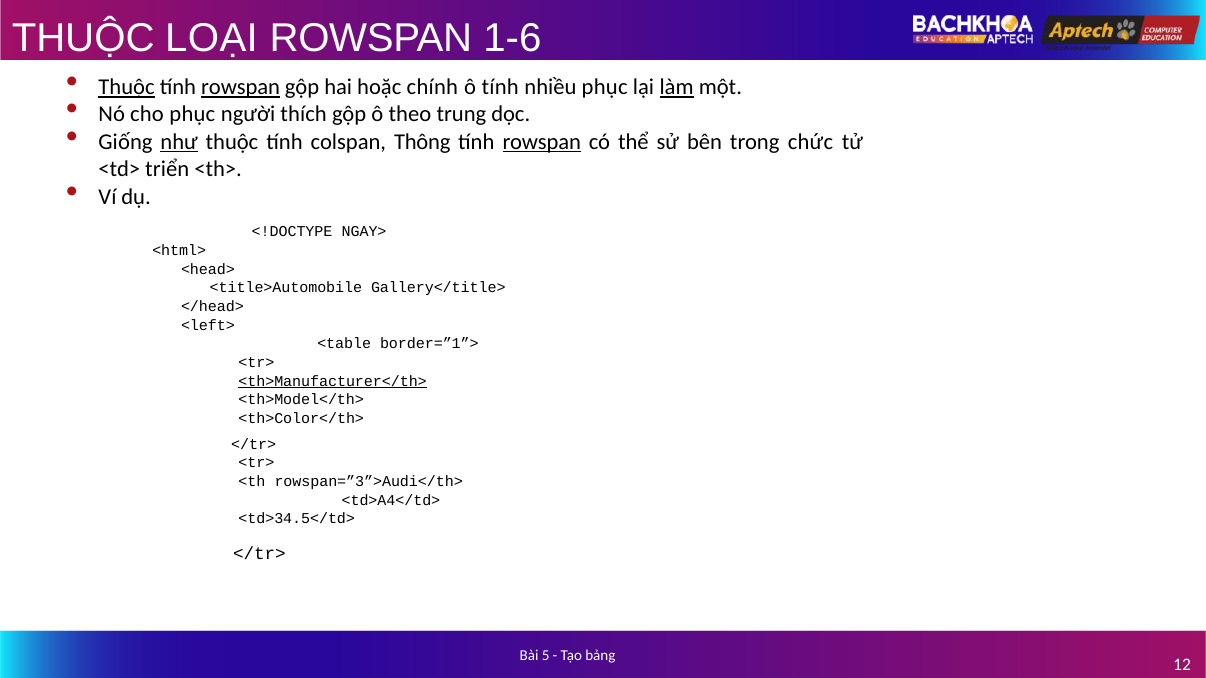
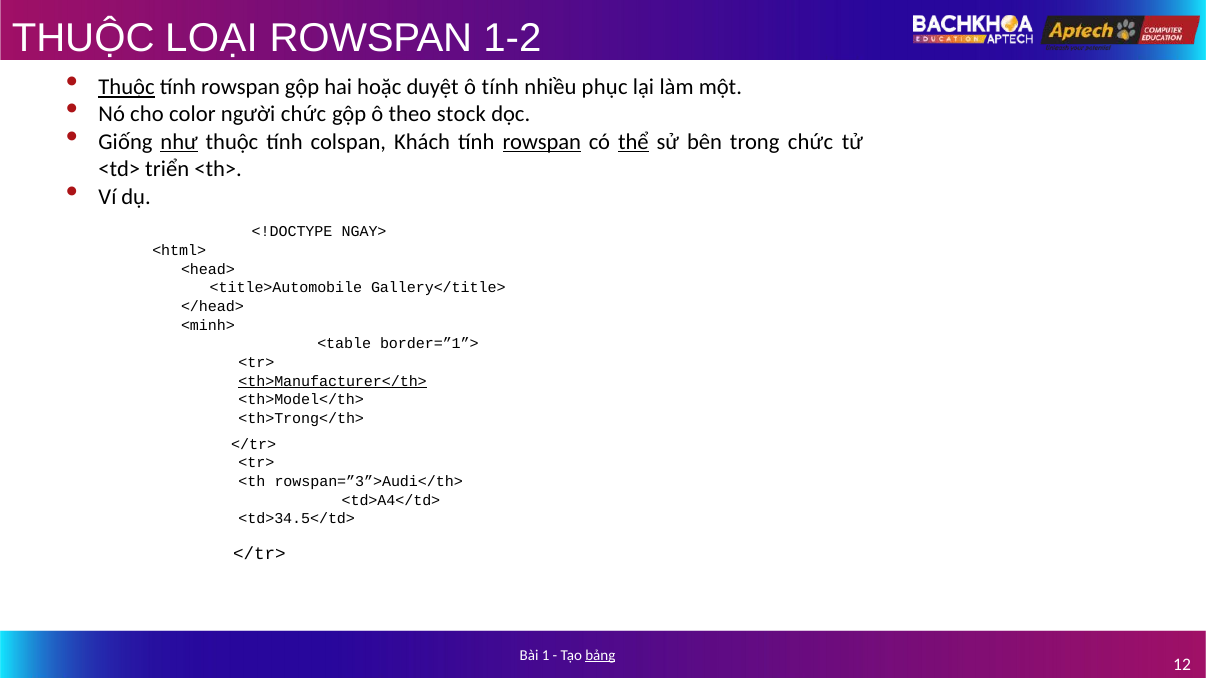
1-6: 1-6 -> 1-2 (512, 38)
rowspan underline: present -> none (241, 87)
chính: chính -> duyệt (433, 87)
làm underline: present -> none (677, 87)
cho phục: phục -> color (192, 115)
người thích: thích -> chức (304, 115)
trung: trung -> stock (461, 115)
Thông: Thông -> Khách (422, 142)
thể underline: none -> present (633, 142)
<left>: <left> -> <minh> (208, 325)
<th>Color</th>: <th>Color</th> -> <th>Trong</th> (301, 419)
5: 5 -> 1 (546, 656)
bảng underline: none -> present (600, 656)
